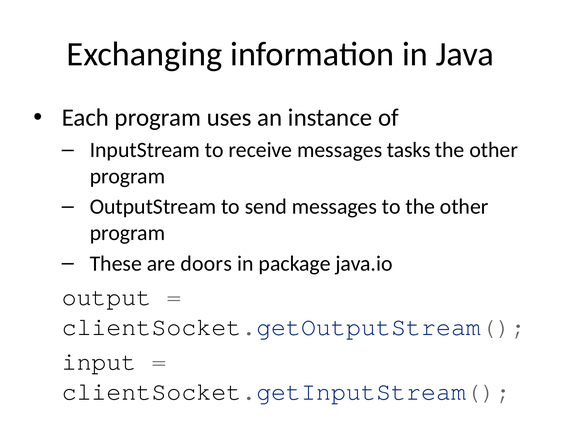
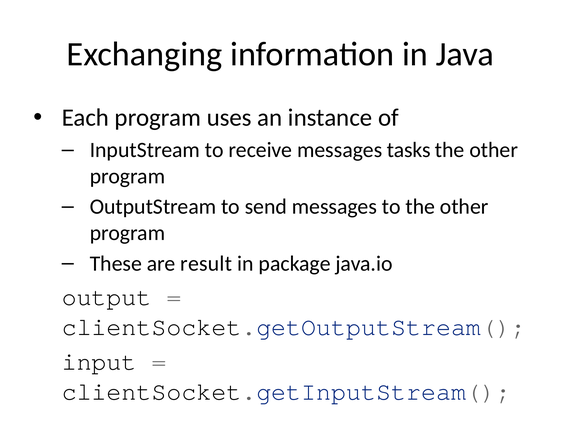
doors: doors -> result (206, 263)
